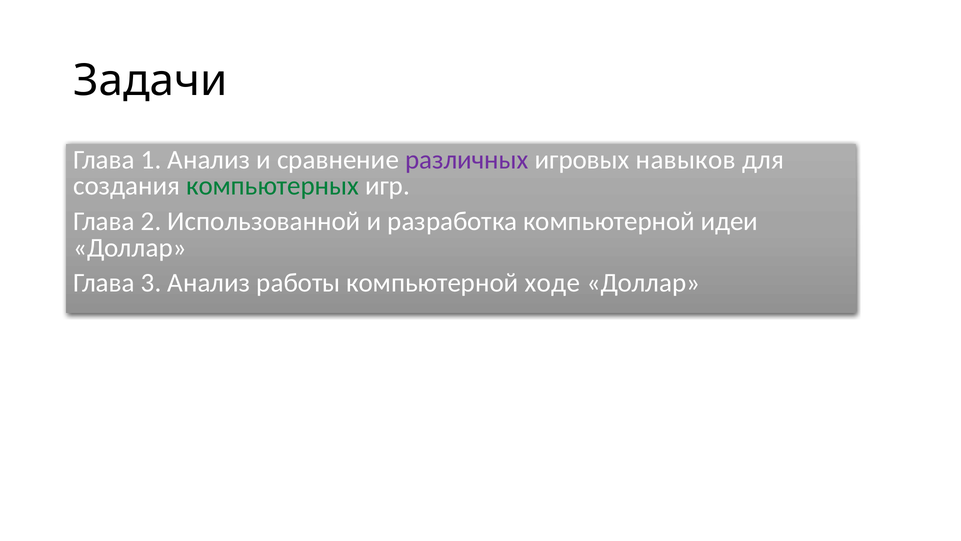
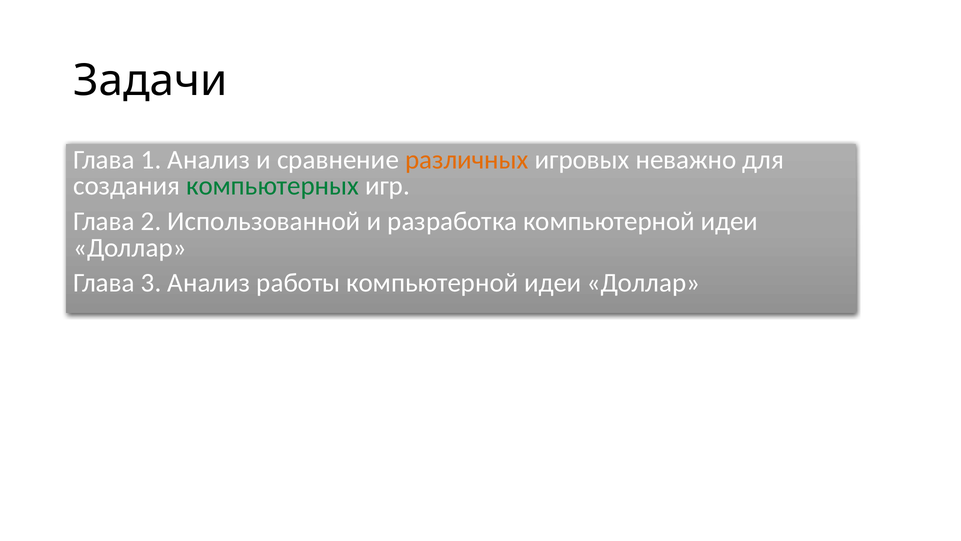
различных colour: purple -> orange (467, 160)
навыков: навыков -> неважно (686, 160)
работы компьютерной ходе: ходе -> идеи (553, 283)
